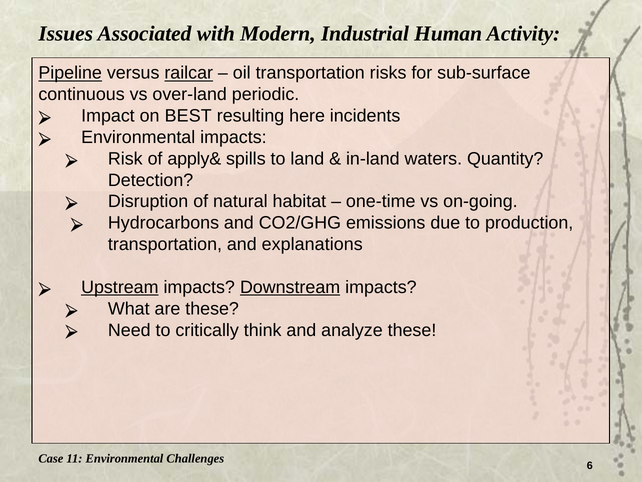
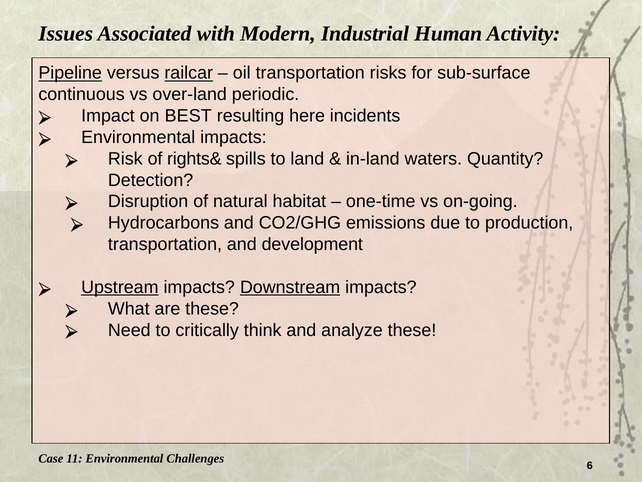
apply&: apply& -> rights& (194, 159)
explanations: explanations -> development (312, 244)
